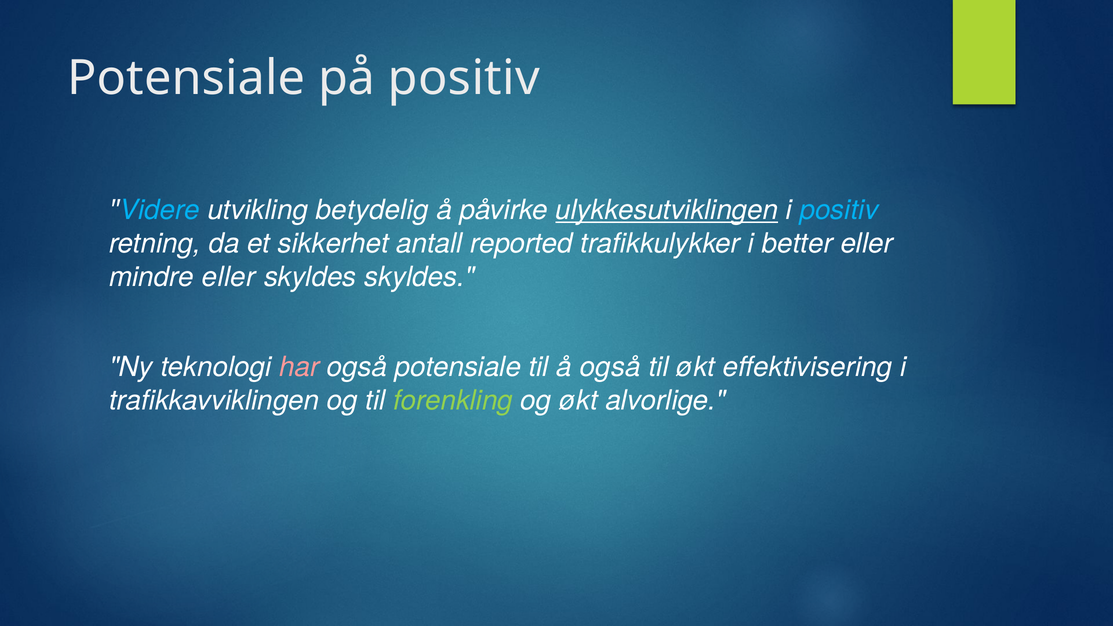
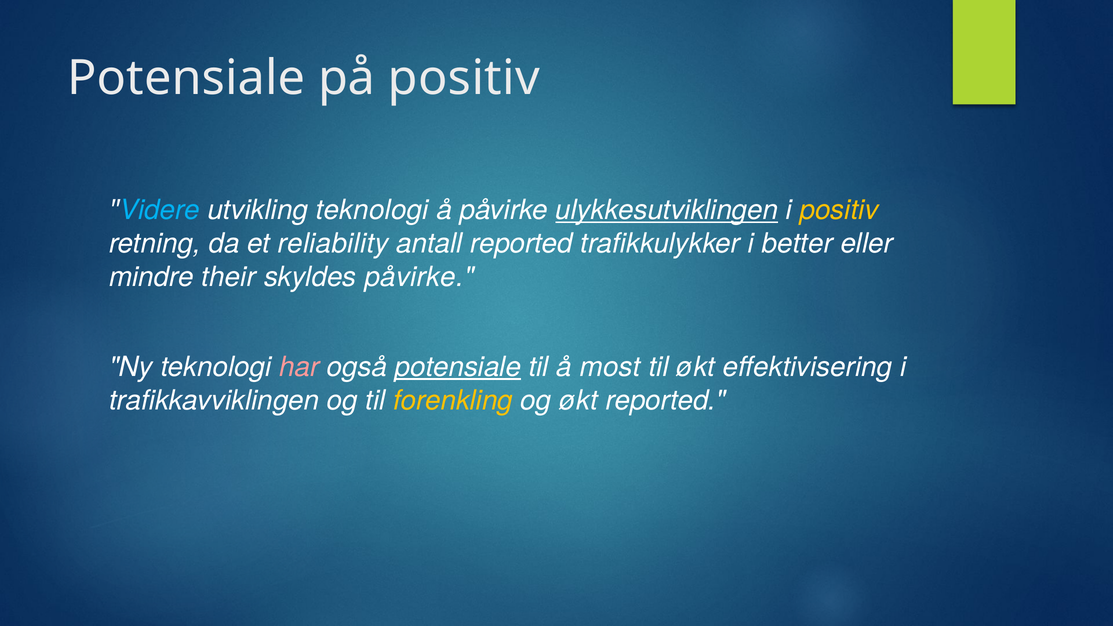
utvikling betydelig: betydelig -> teknologi (372, 210)
positiv colour: light blue -> yellow (839, 210)
sikkerhet: sikkerhet -> reliability (333, 244)
mindre eller: eller -> their (229, 277)
skyldes skyldes: skyldes -> påvirke (419, 277)
potensiale underline: none -> present (458, 367)
å også: også -> most (610, 367)
forenkling colour: light green -> yellow (453, 400)
økt alvorlige: alvorlige -> reported (666, 400)
